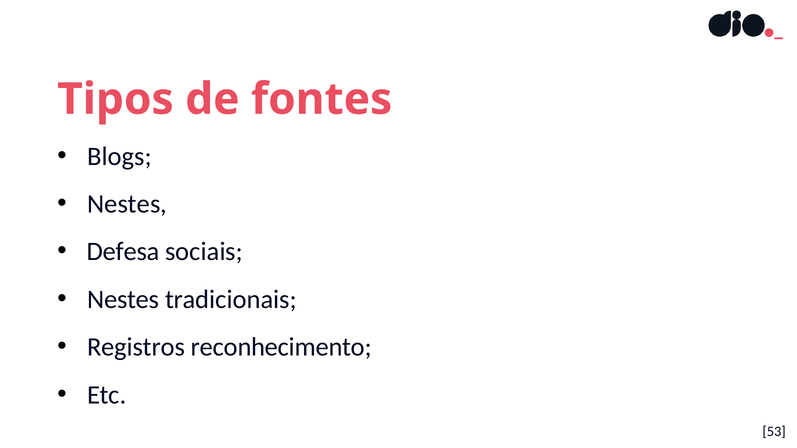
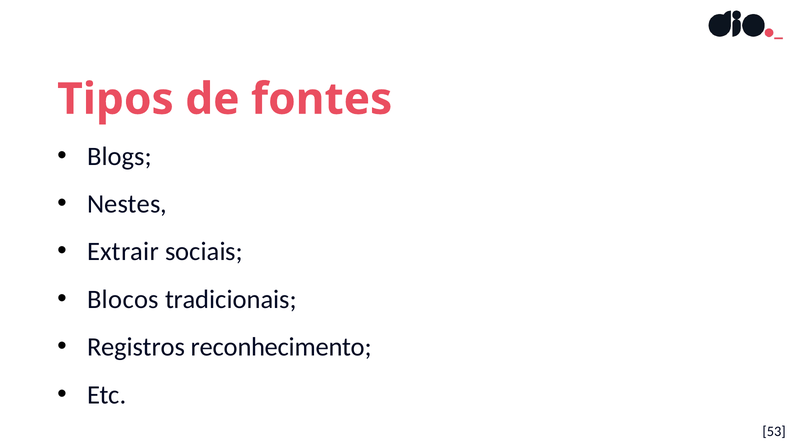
Defesa: Defesa -> Extrair (123, 252)
Nestes: Nestes -> Blocos (123, 300)
